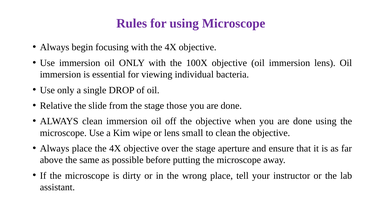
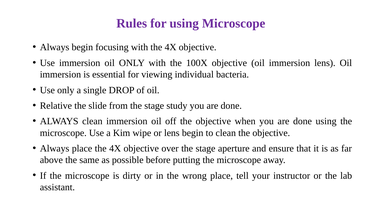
those: those -> study (177, 105)
lens small: small -> begin (193, 133)
